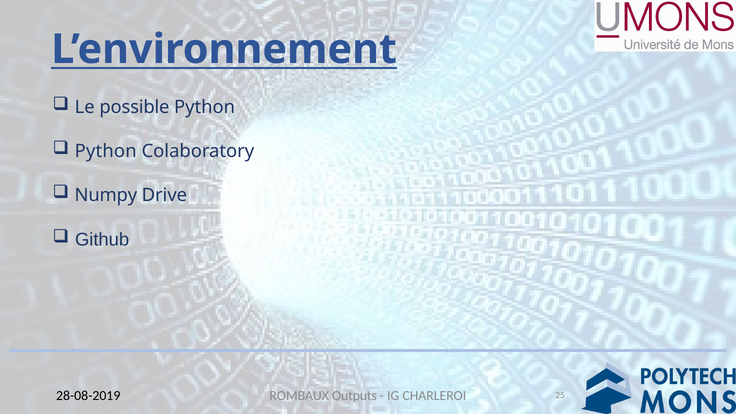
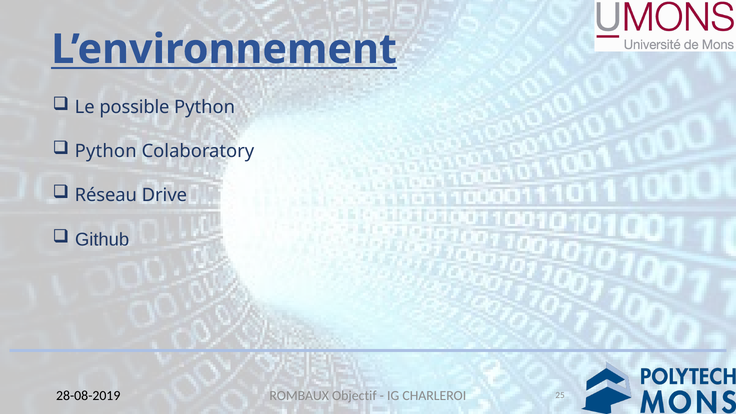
Numpy: Numpy -> Réseau (106, 195)
Outputs: Outputs -> Objectif (354, 396)
